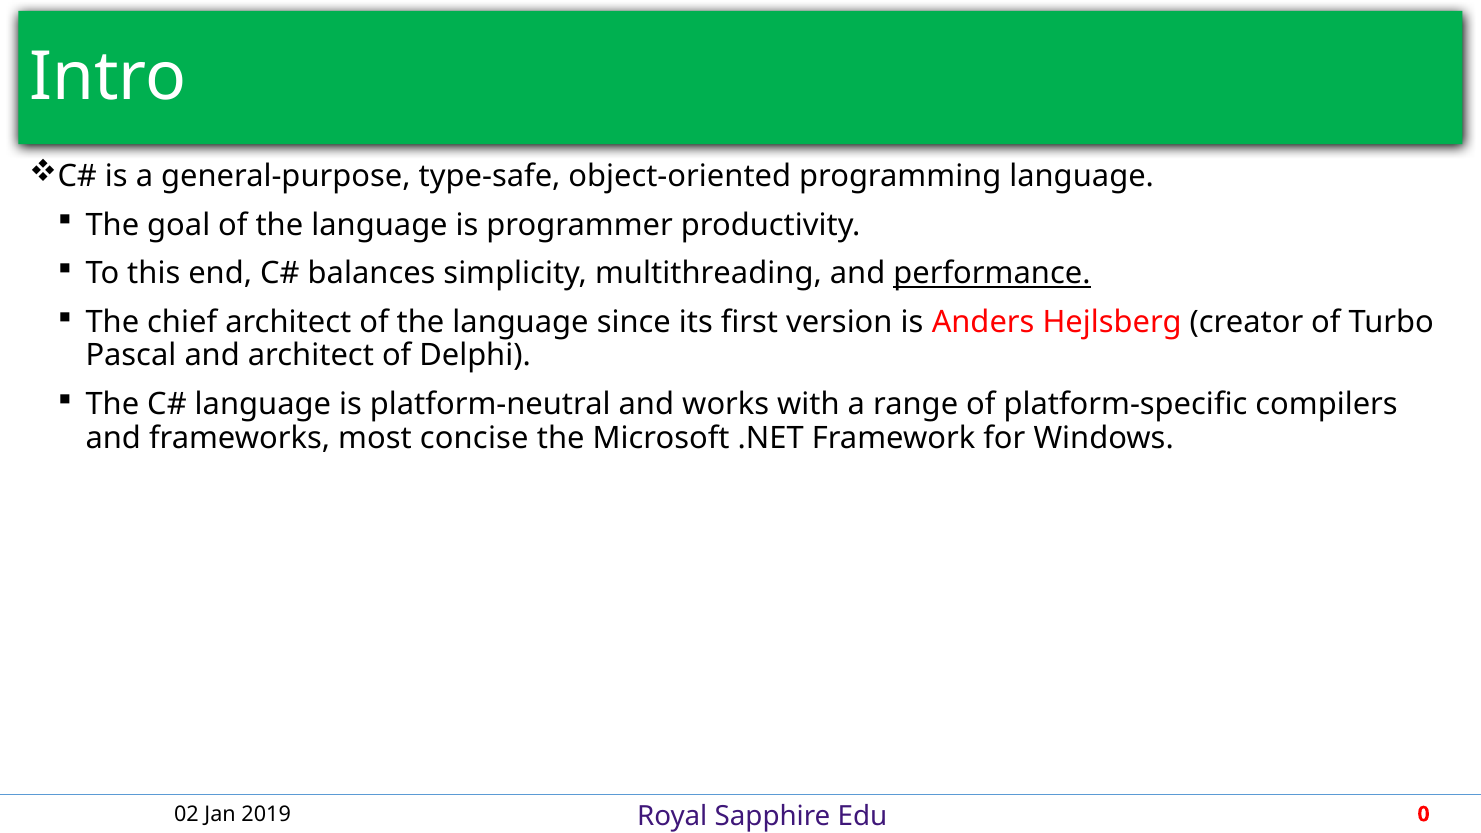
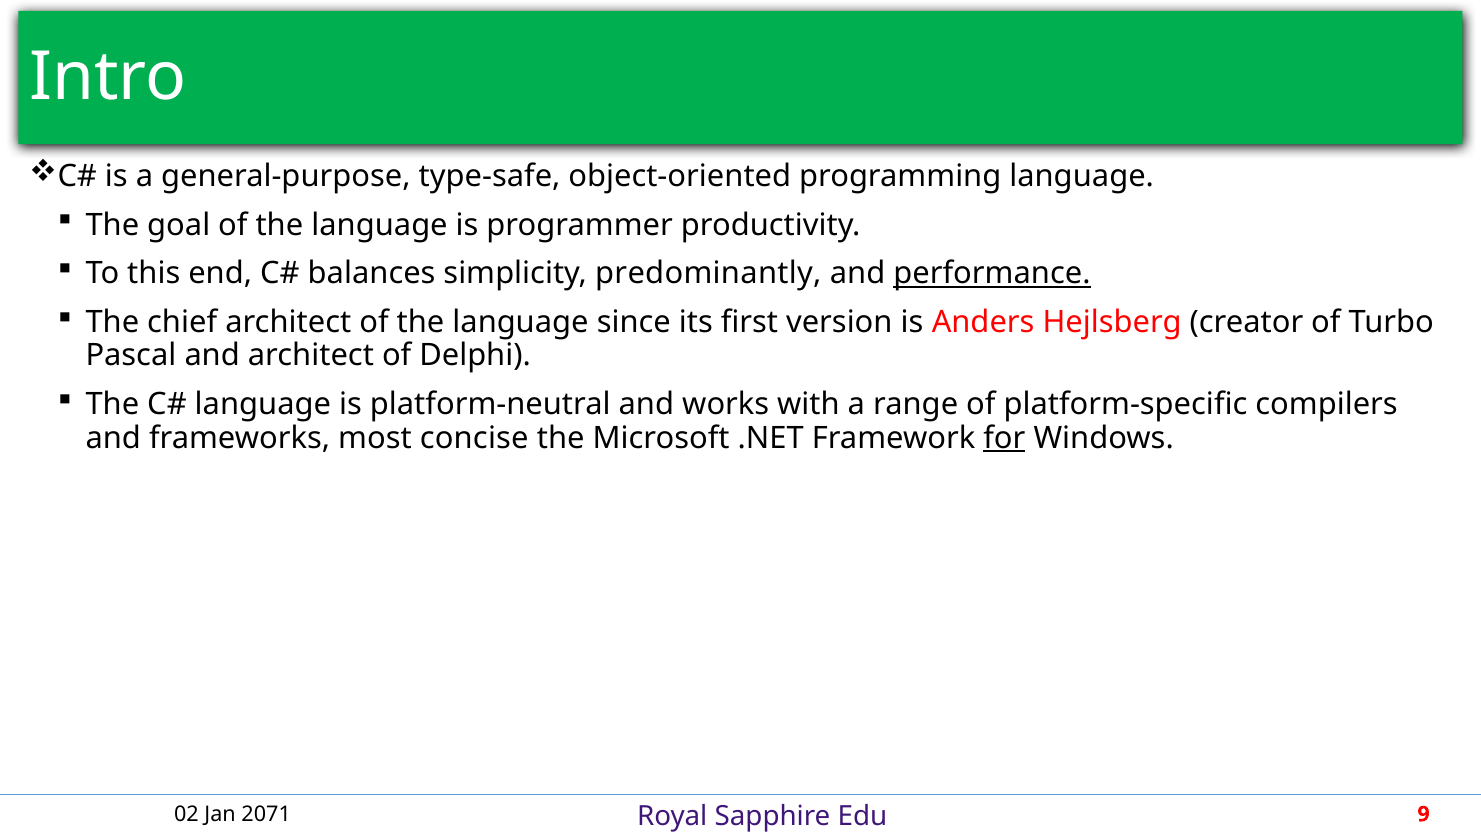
multithreading: multithreading -> predominantly (708, 274)
for underline: none -> present (1004, 438)
2019: 2019 -> 2071 (266, 814)
0: 0 -> 9 (1424, 814)
